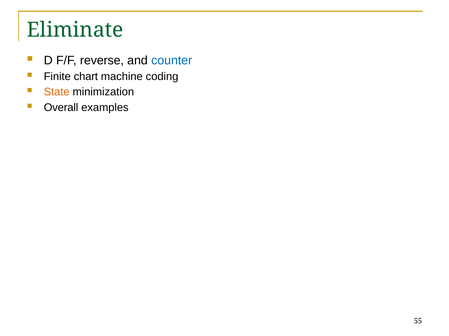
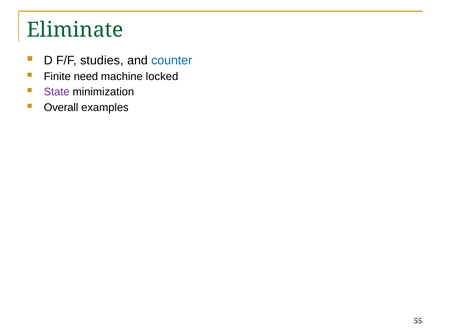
reverse: reverse -> studies (102, 60)
chart: chart -> need (86, 77)
coding: coding -> locked (162, 77)
State colour: orange -> purple (57, 92)
